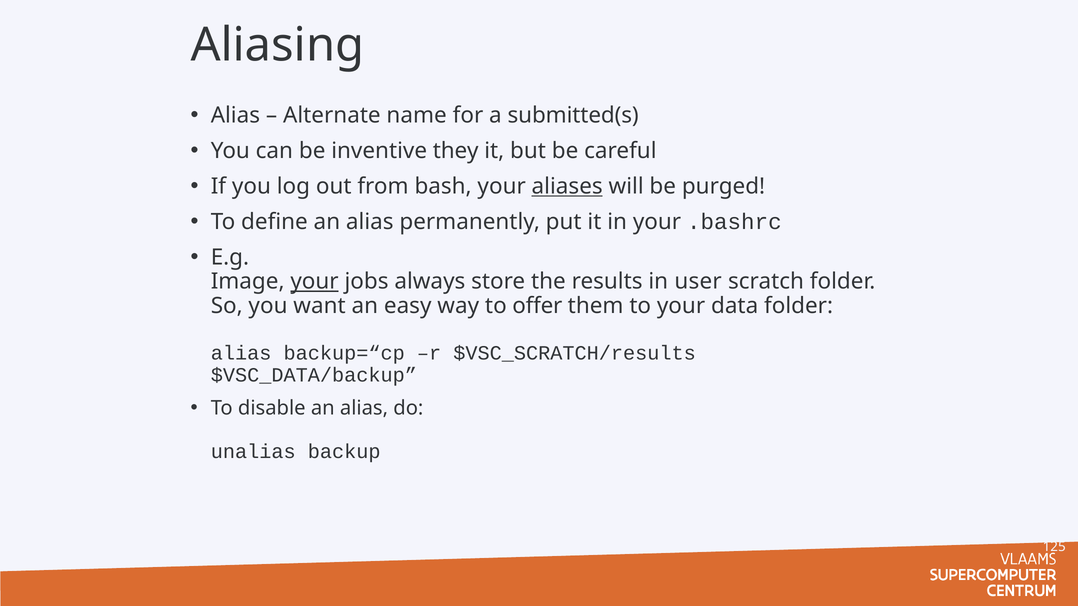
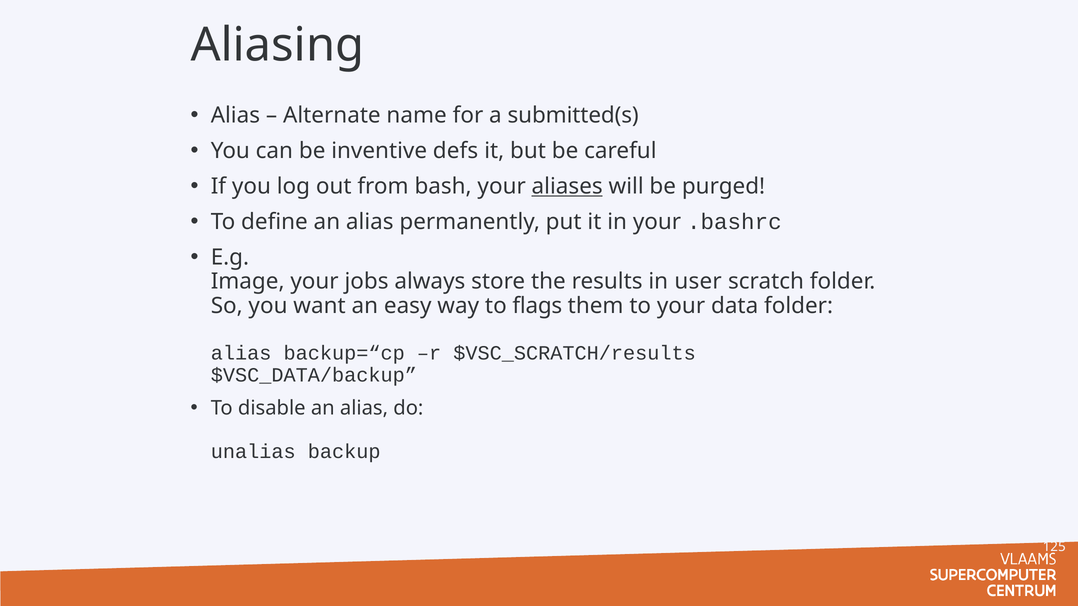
they: they -> defs (456, 151)
your underline: present -> none (315, 282)
offer: offer -> flags (537, 306)
